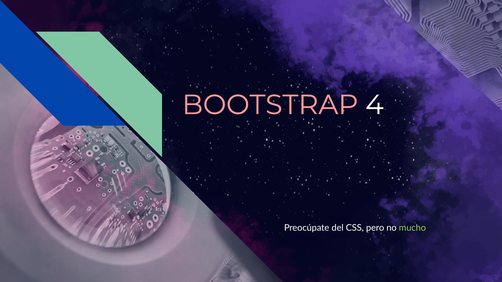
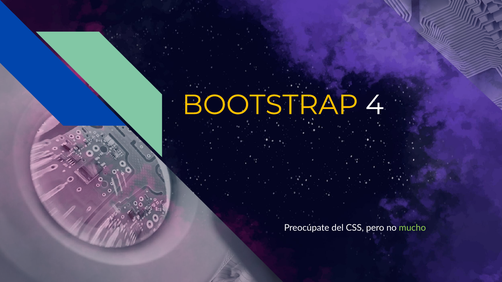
BOOTSTRAP colour: pink -> yellow (270, 105)
